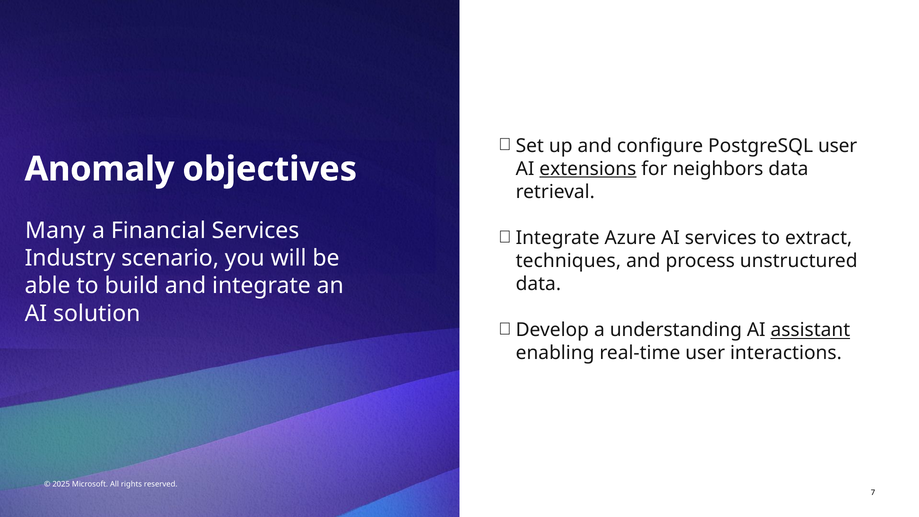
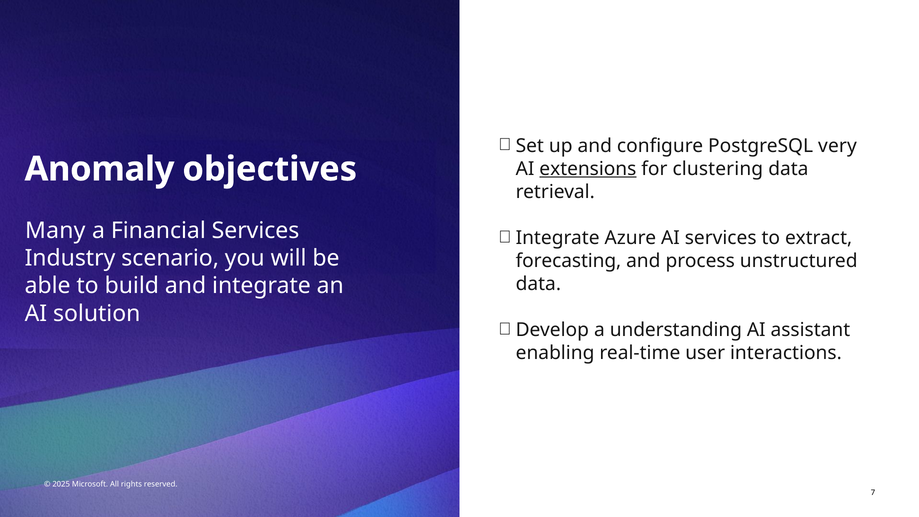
PostgreSQL user: user -> very (837, 146)
neighbors: neighbors -> clustering (718, 169)
techniques: techniques -> forecasting (568, 261)
assistant underline: present -> none (810, 330)
